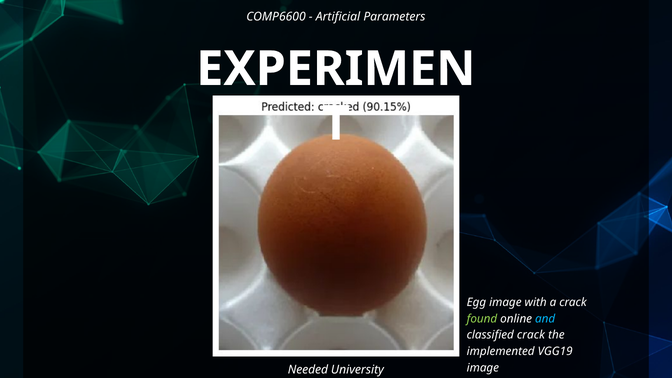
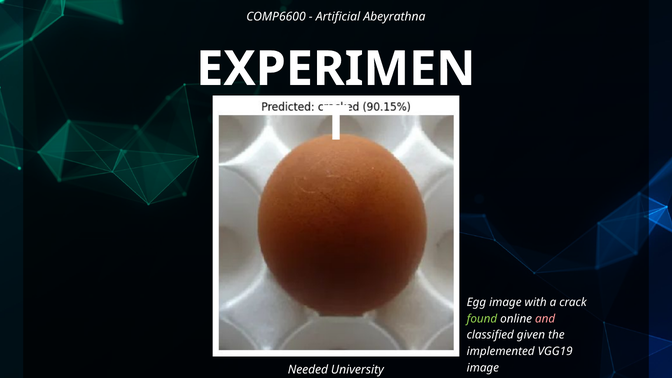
Parameters: Parameters -> Abeyrathna (394, 17)
and colour: light blue -> pink (545, 319)
classified crack: crack -> given (531, 335)
